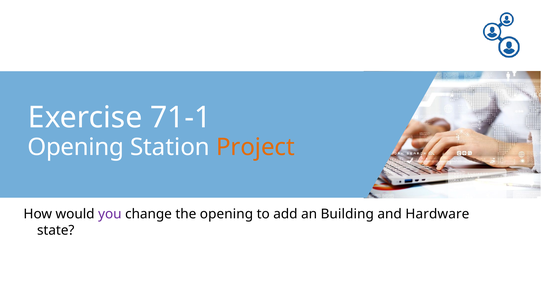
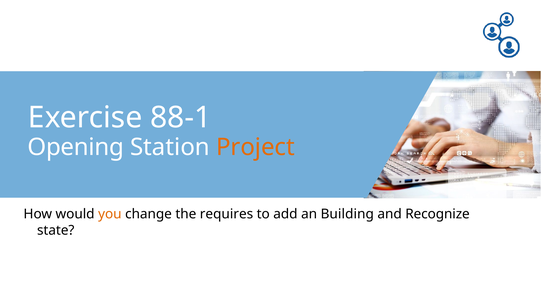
71-1: 71-1 -> 88-1 (181, 118)
you colour: purple -> orange (110, 214)
the opening: opening -> requires (226, 214)
Hardware: Hardware -> Recognize (437, 214)
